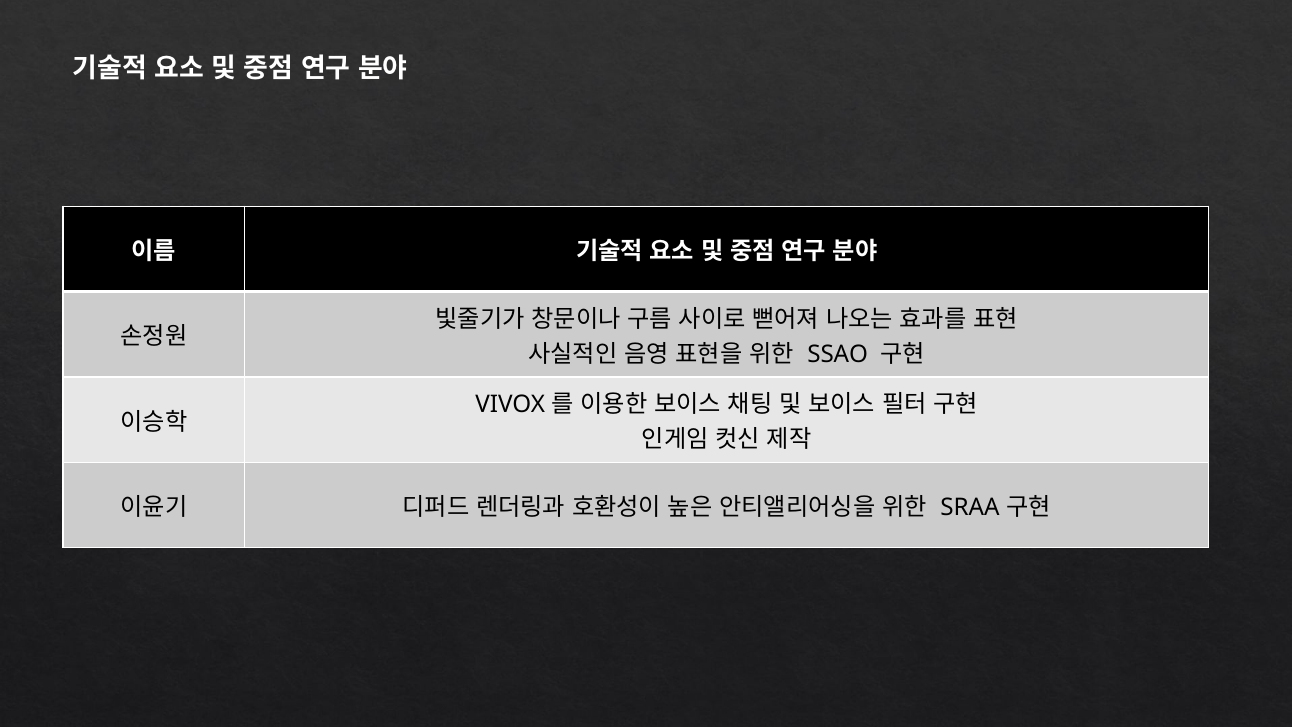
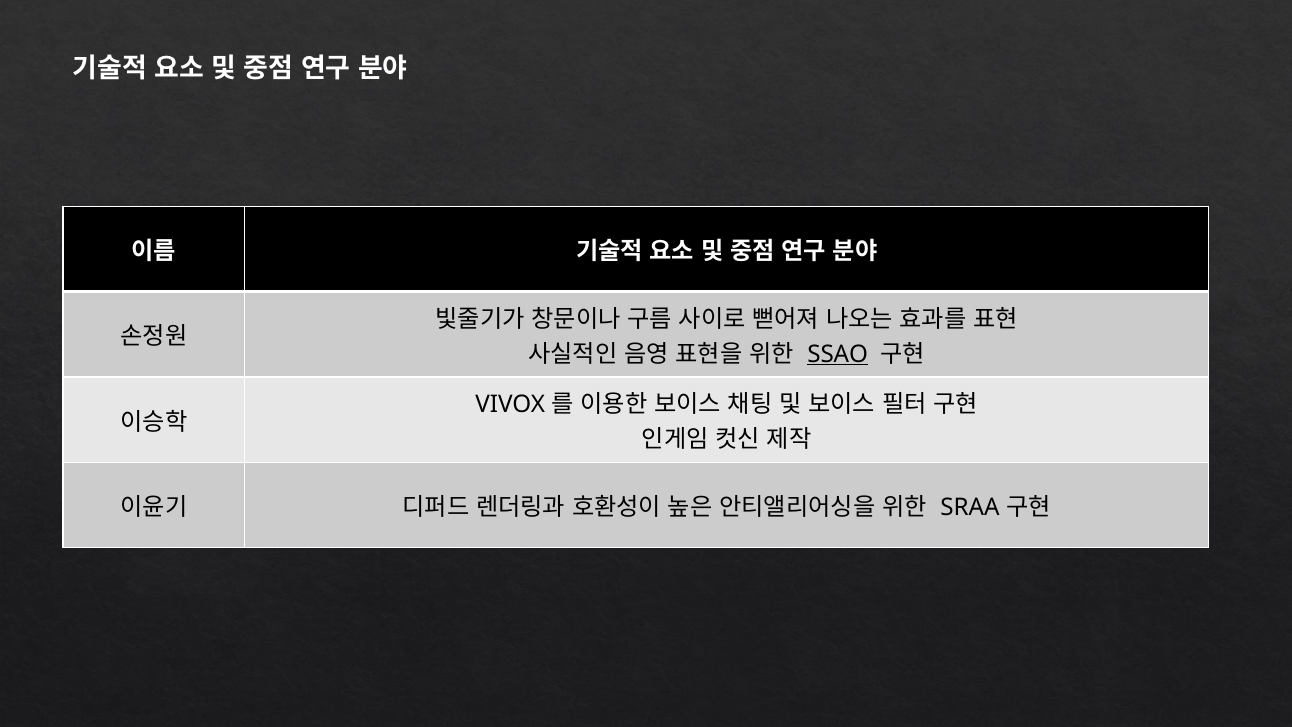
SSAO underline: none -> present (838, 354)
